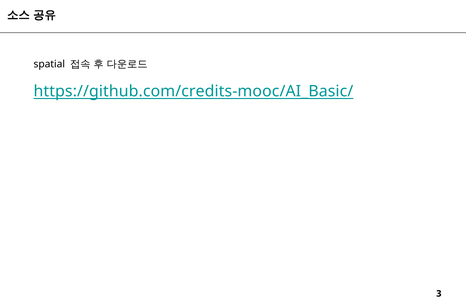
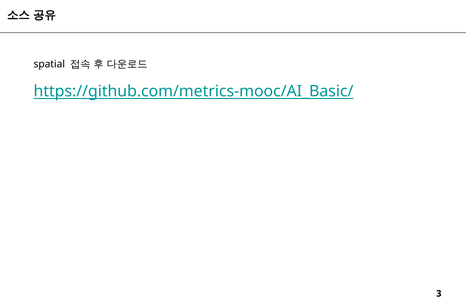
https://github.com/credits-mooc/AI_Basic/: https://github.com/credits-mooc/AI_Basic/ -> https://github.com/metrics-mooc/AI_Basic/ (193, 91)
